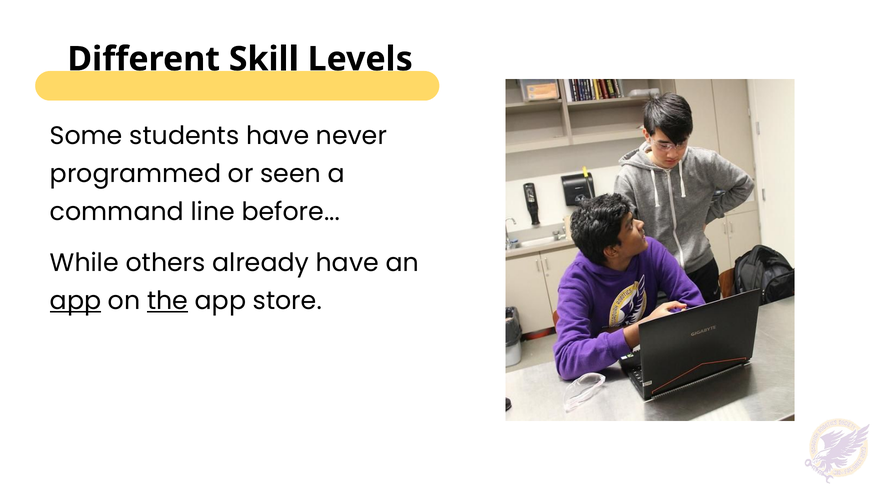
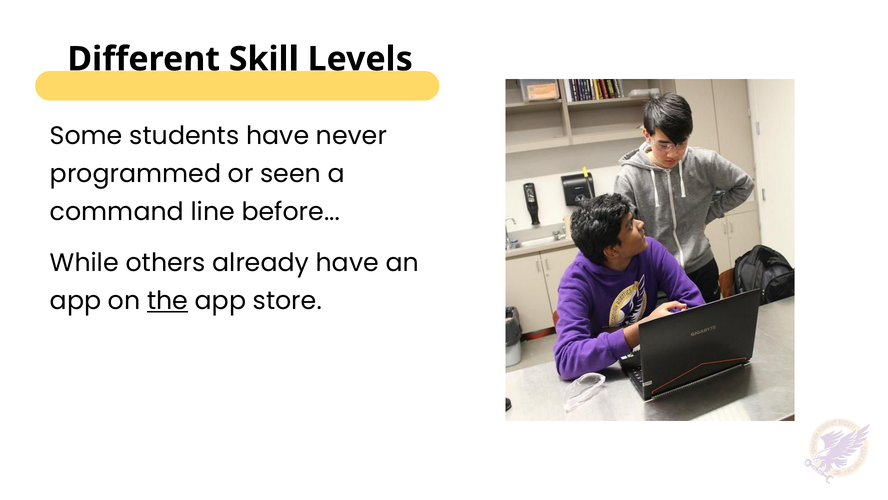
app underline: present -> none (76, 301)
